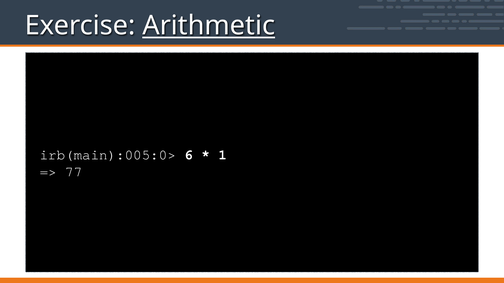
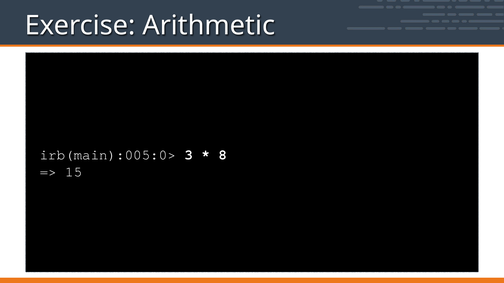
Arithmetic underline: present -> none (209, 26)
6: 6 -> 3 (189, 155)
1: 1 -> 8 (223, 155)
77: 77 -> 15 (74, 172)
